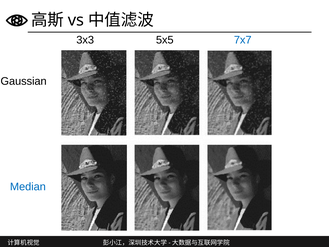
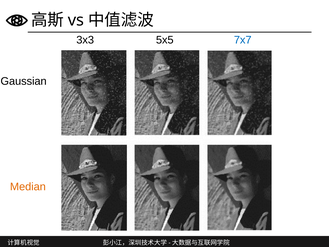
Median colour: blue -> orange (28, 187)
